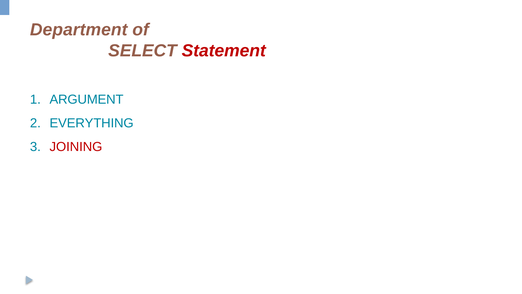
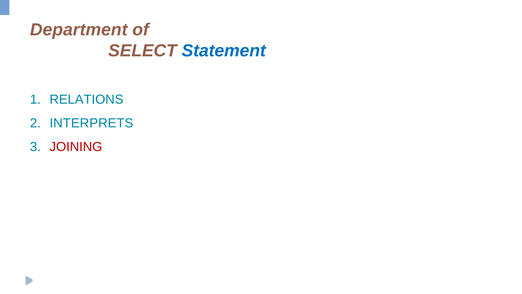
Statement colour: red -> blue (224, 51)
ARGUMENT: ARGUMENT -> RELATIONS (86, 100)
EVERYTHING: EVERYTHING -> INTERPRETS (91, 123)
